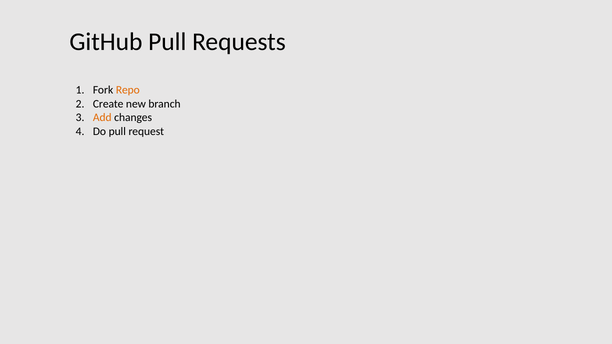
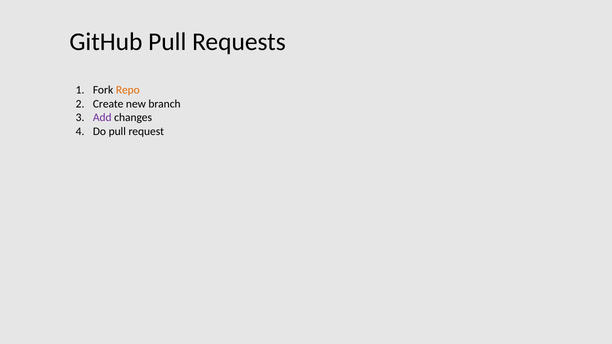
Add colour: orange -> purple (102, 118)
